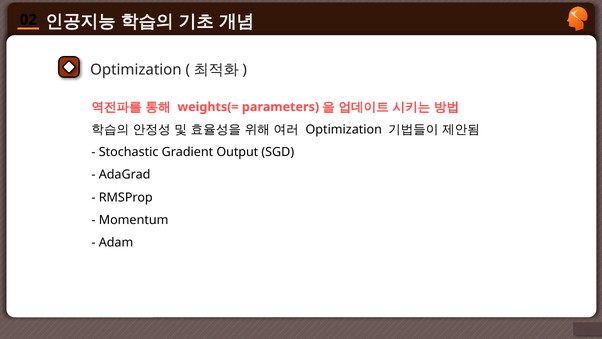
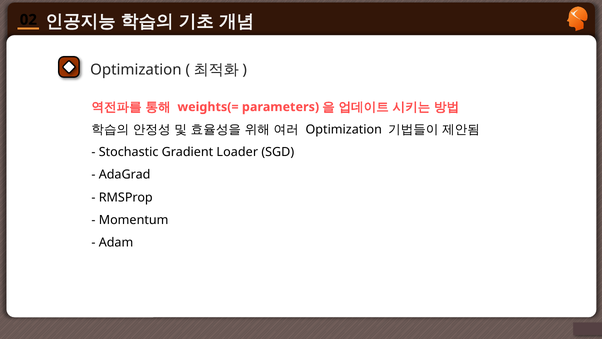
Output: Output -> Loader (237, 152)
